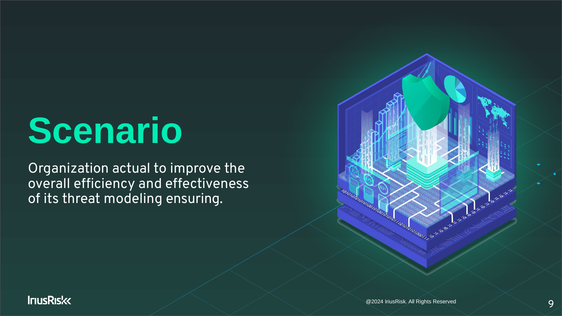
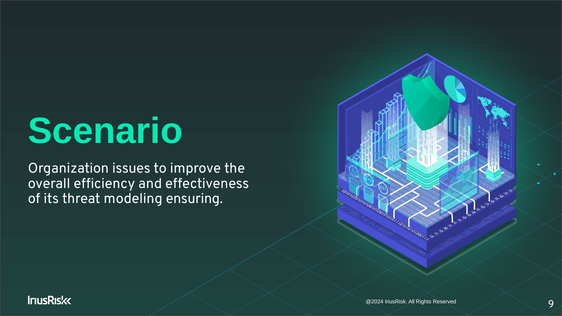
actual: actual -> issues (131, 168)
